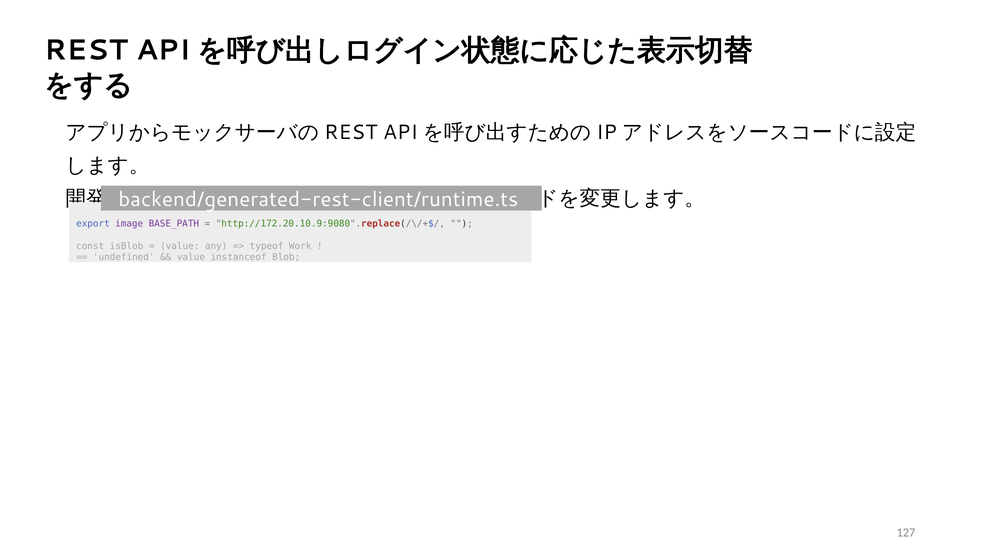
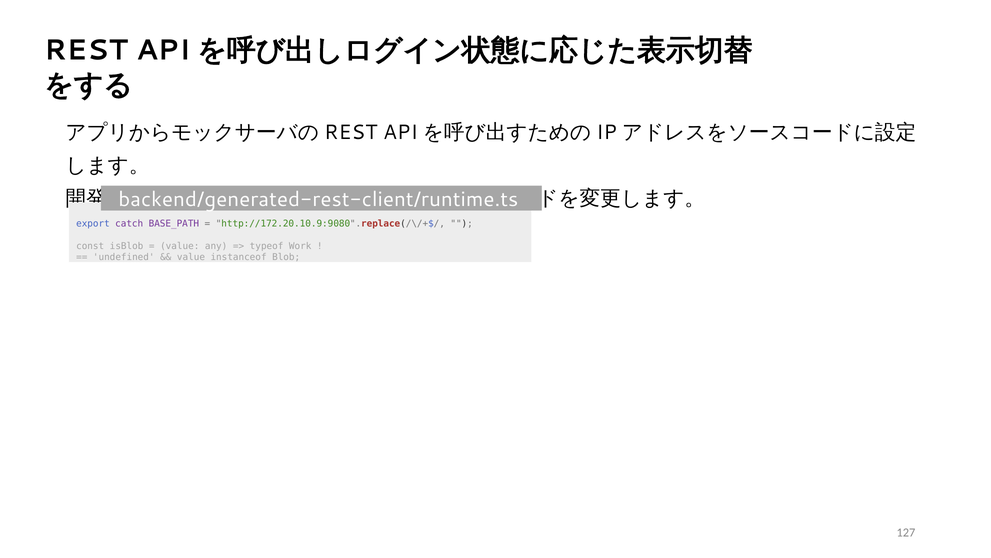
image: image -> catch (129, 223)
